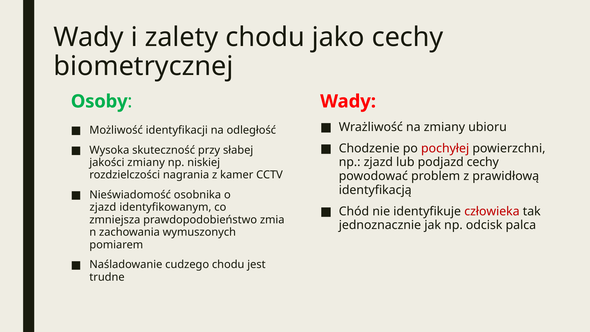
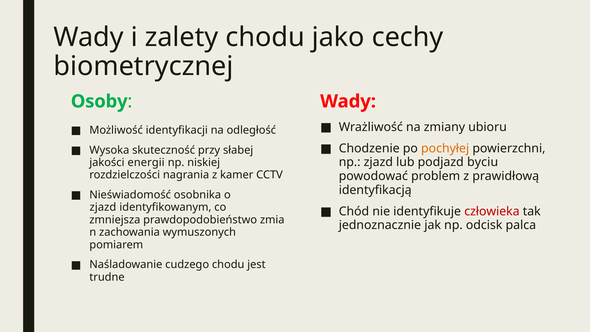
pochyłej colour: red -> orange (445, 148)
podjazd cechy: cechy -> byciu (483, 162)
jakości zmiany: zmiany -> energii (146, 162)
